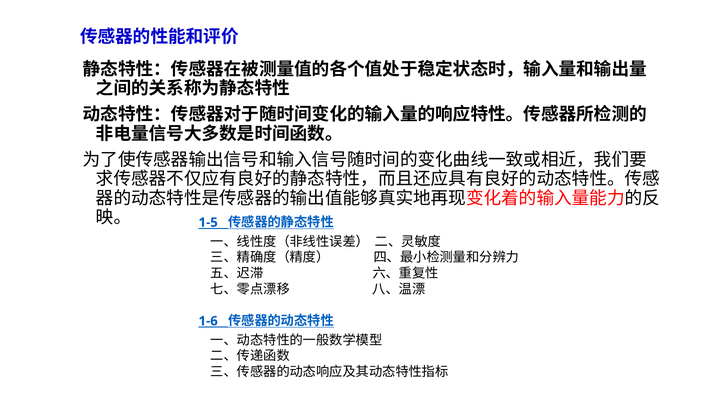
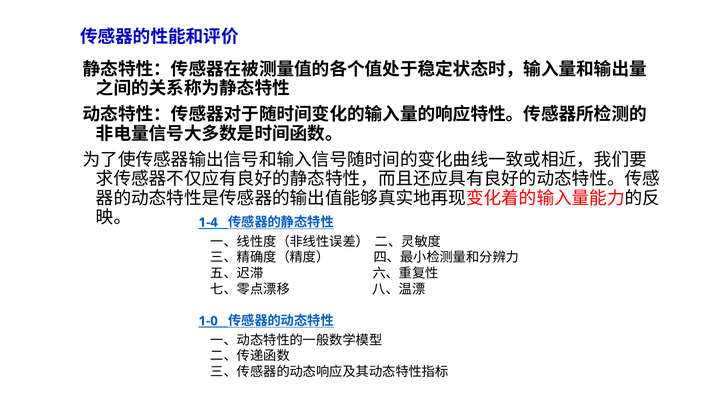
1-5: 1-5 -> 1-4 (208, 222)
1-6: 1-6 -> 1-0 (208, 321)
